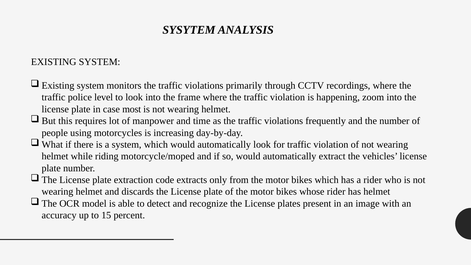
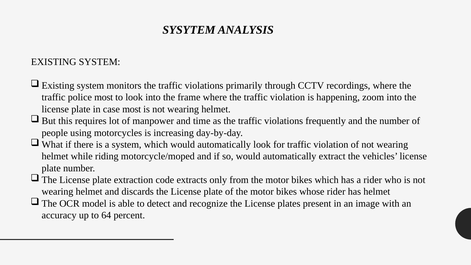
police level: level -> most (104, 97)
15: 15 -> 64 (106, 215)
